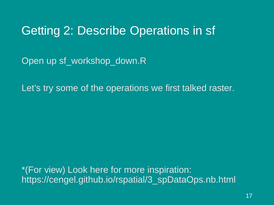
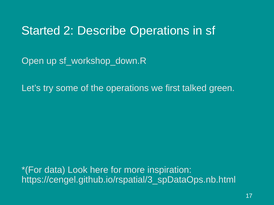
Getting: Getting -> Started (41, 31)
raster: raster -> green (222, 88)
view: view -> data (55, 170)
